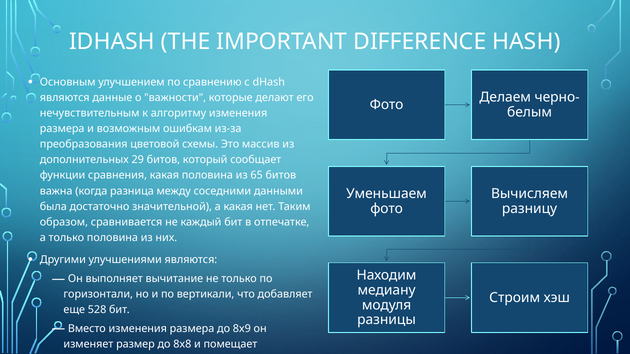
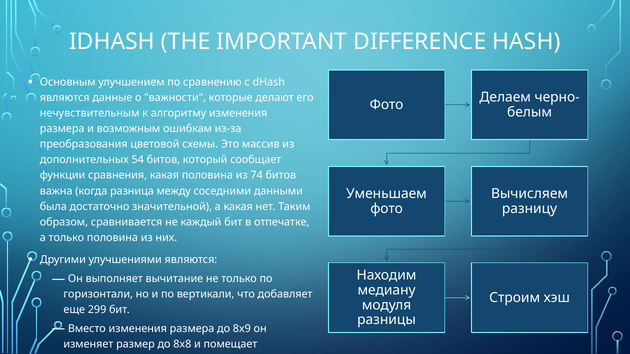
29: 29 -> 54 (138, 160)
65: 65 -> 74 (257, 176)
528: 528 -> 299 (97, 310)
